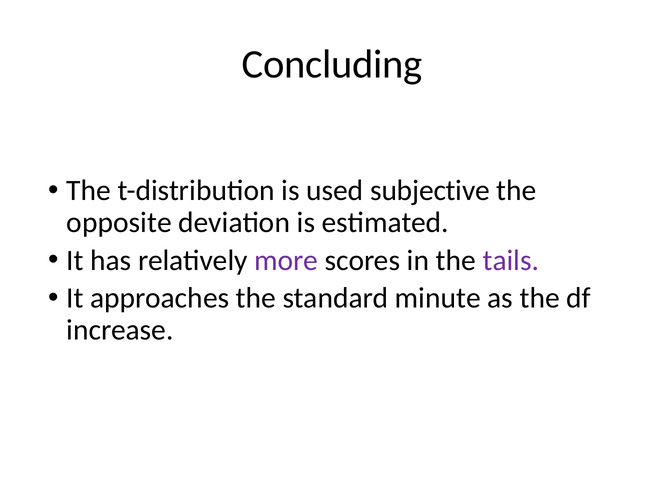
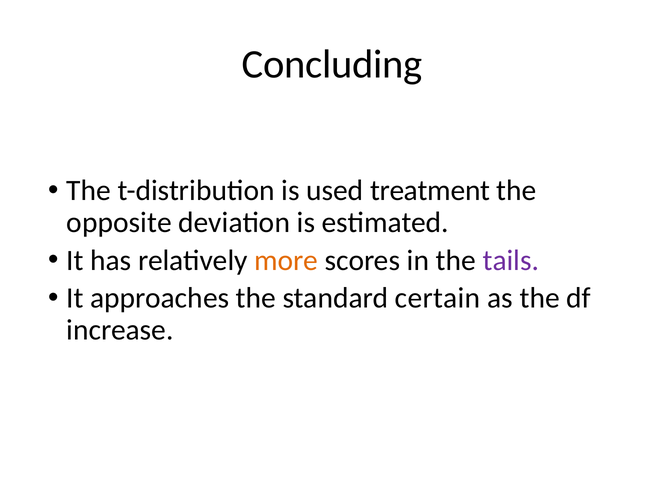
subjective: subjective -> treatment (430, 191)
more colour: purple -> orange (286, 260)
minute: minute -> certain (438, 298)
